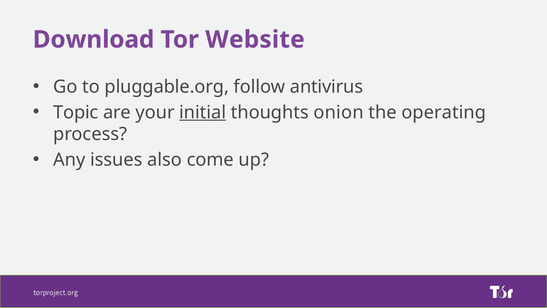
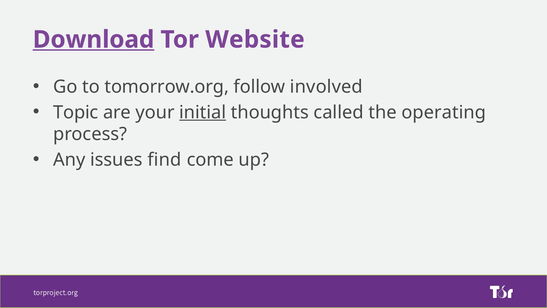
Download underline: none -> present (94, 40)
pluggable.org: pluggable.org -> tomorrow.org (167, 87)
antivirus: antivirus -> involved (326, 87)
onion: onion -> called (339, 112)
also: also -> find (165, 160)
